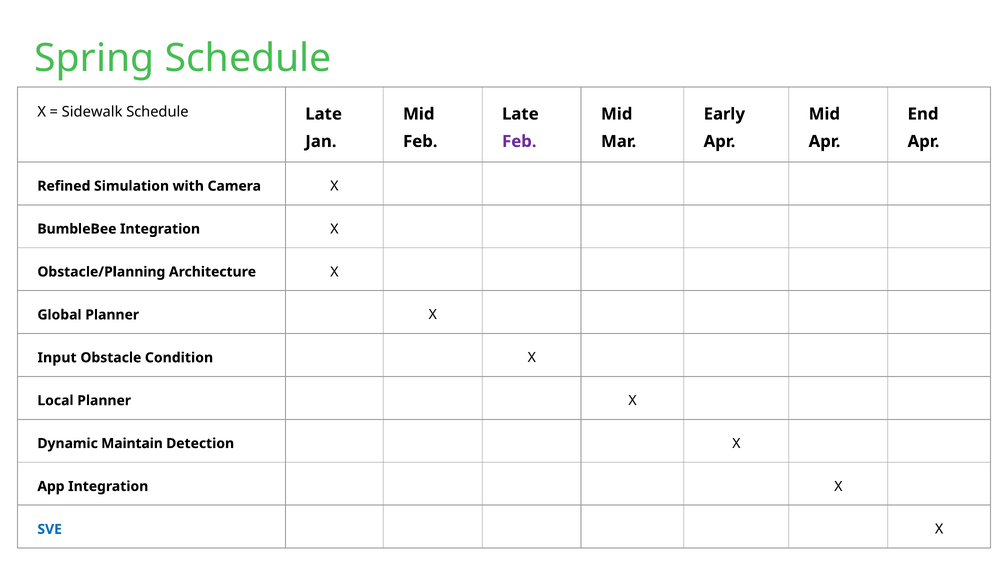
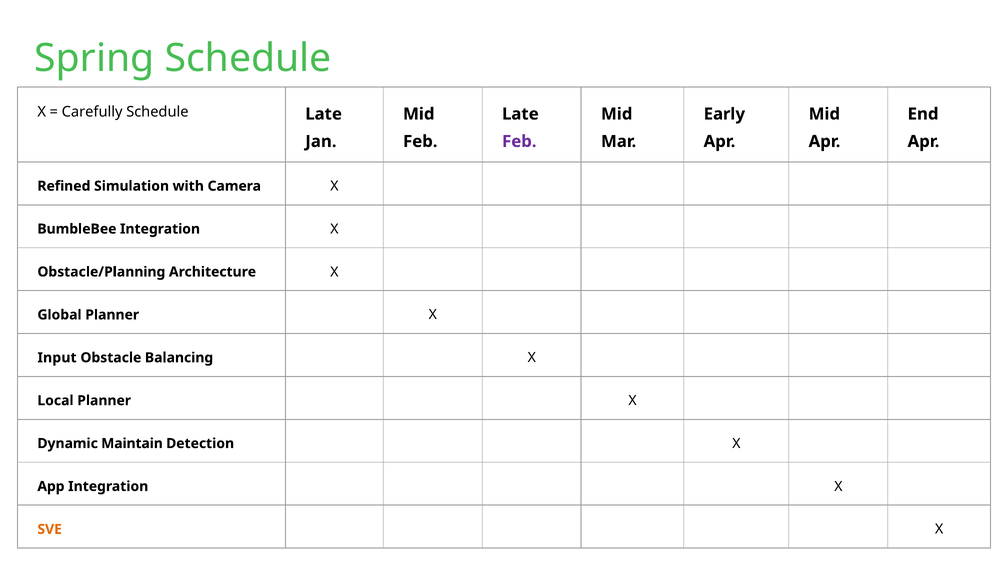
Sidewalk: Sidewalk -> Carefully (92, 112)
Condition: Condition -> Balancing (179, 358)
SVE colour: blue -> orange (50, 529)
